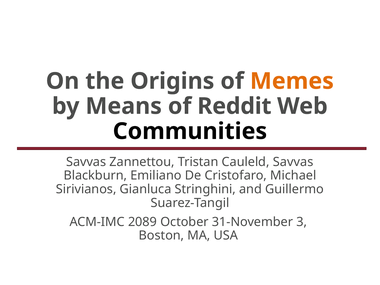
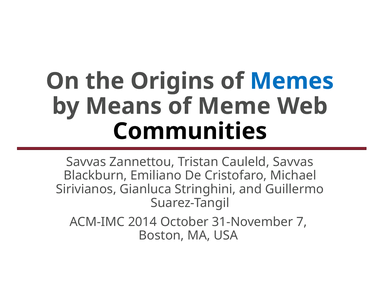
Memes colour: orange -> blue (292, 81)
Reddit: Reddit -> Meme (234, 106)
2089: 2089 -> 2014 (142, 222)
3: 3 -> 7 (302, 222)
